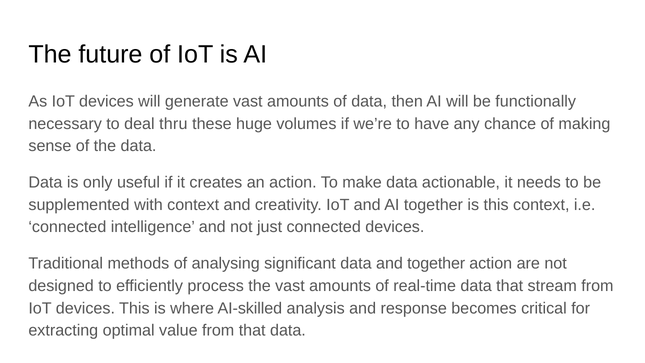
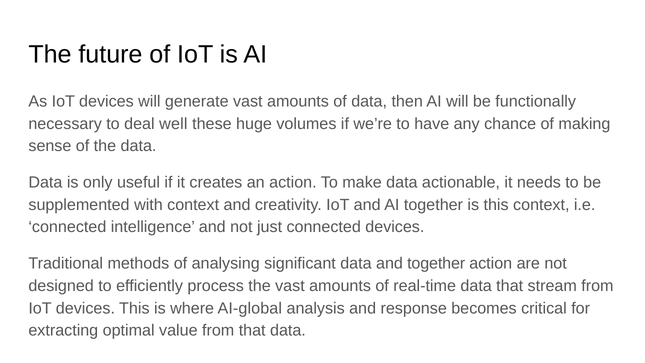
thru: thru -> well (173, 124)
AI-skilled: AI-skilled -> AI-global (250, 308)
